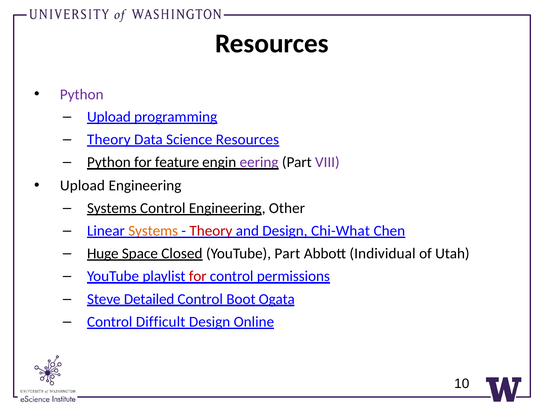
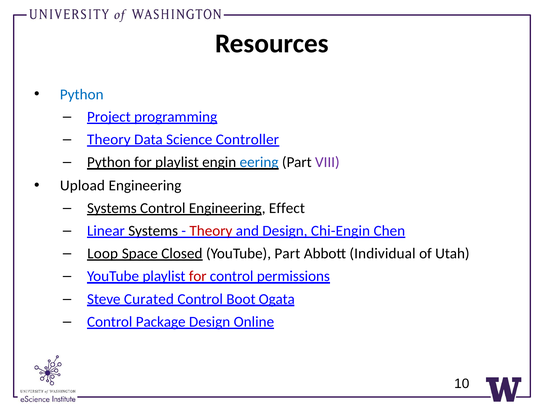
Python colour: purple -> blue (82, 94)
Upload: Upload -> Project (109, 117)
Science Resources: Resources -> Controller (247, 140)
for feature: feature -> playlist (177, 162)
eering colour: purple -> blue (259, 162)
Other: Other -> Effect (287, 208)
Systems colour: orange -> black (153, 231)
Chi-What: Chi-What -> Chi-Engin (340, 231)
Huge: Huge -> Loop (103, 254)
Detailed: Detailed -> Curated (149, 299)
Difficult: Difficult -> Package (161, 322)
